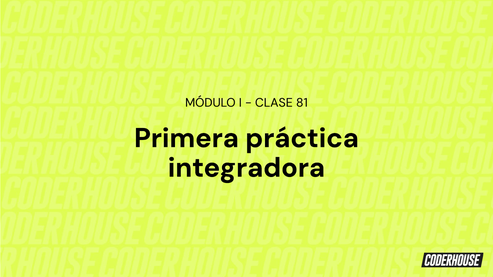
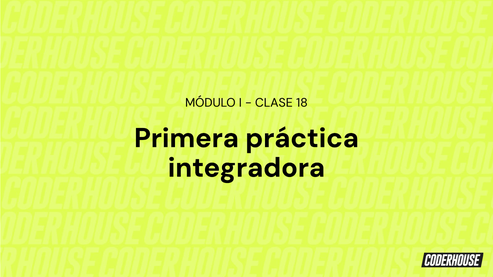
81: 81 -> 18 (302, 103)
